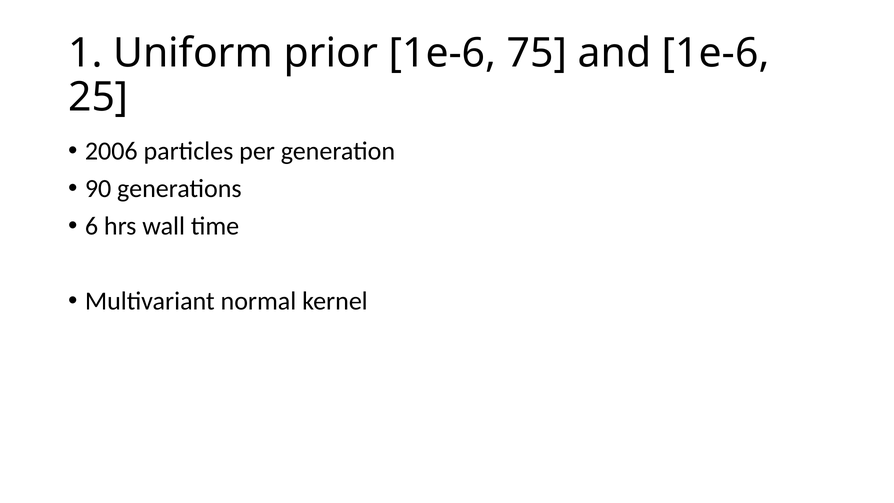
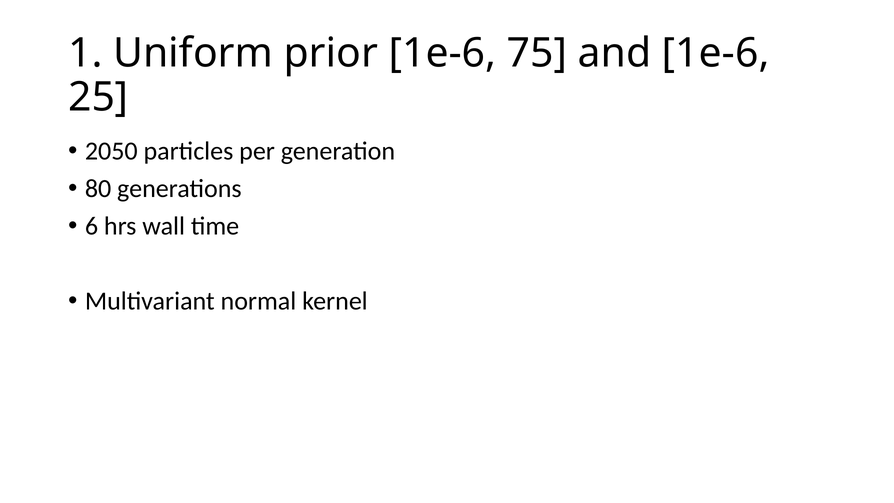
2006: 2006 -> 2050 (111, 151)
90: 90 -> 80 (98, 189)
